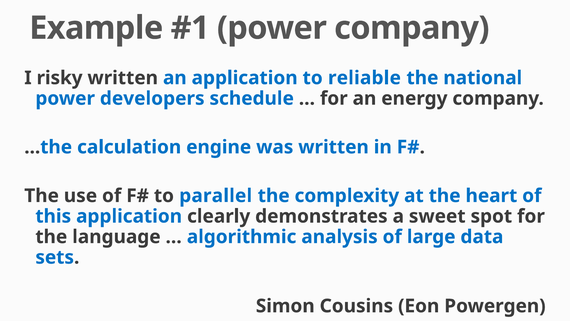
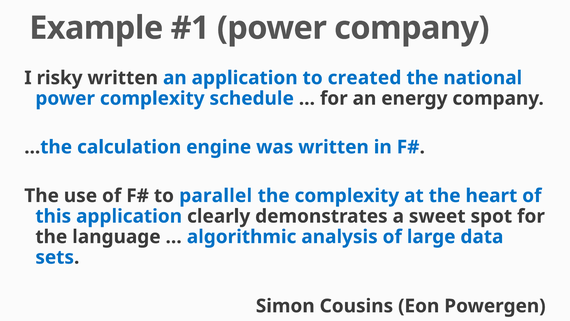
reliable: reliable -> created (364, 78)
power developers: developers -> complexity (152, 98)
